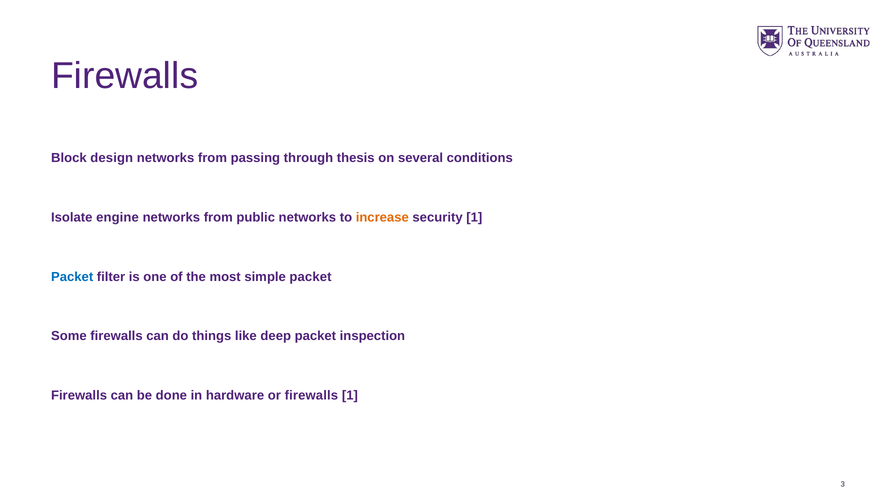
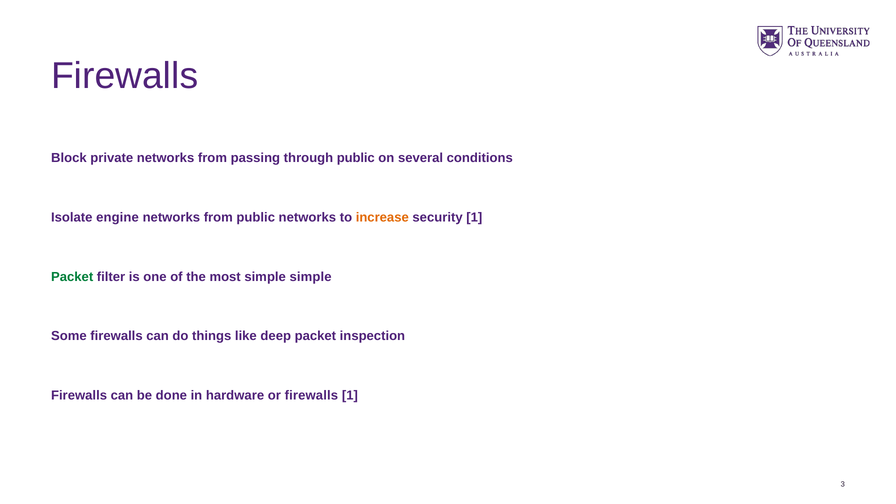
design: design -> private (112, 158)
through thesis: thesis -> public (356, 158)
Packet colour: blue -> green (72, 277)
simple packet: packet -> simple (311, 277)
